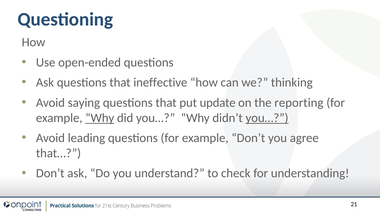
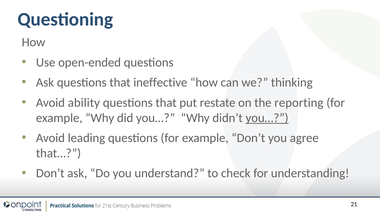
saying: saying -> ability (84, 102)
update: update -> restate (218, 102)
Why underline: present -> none (100, 118)
